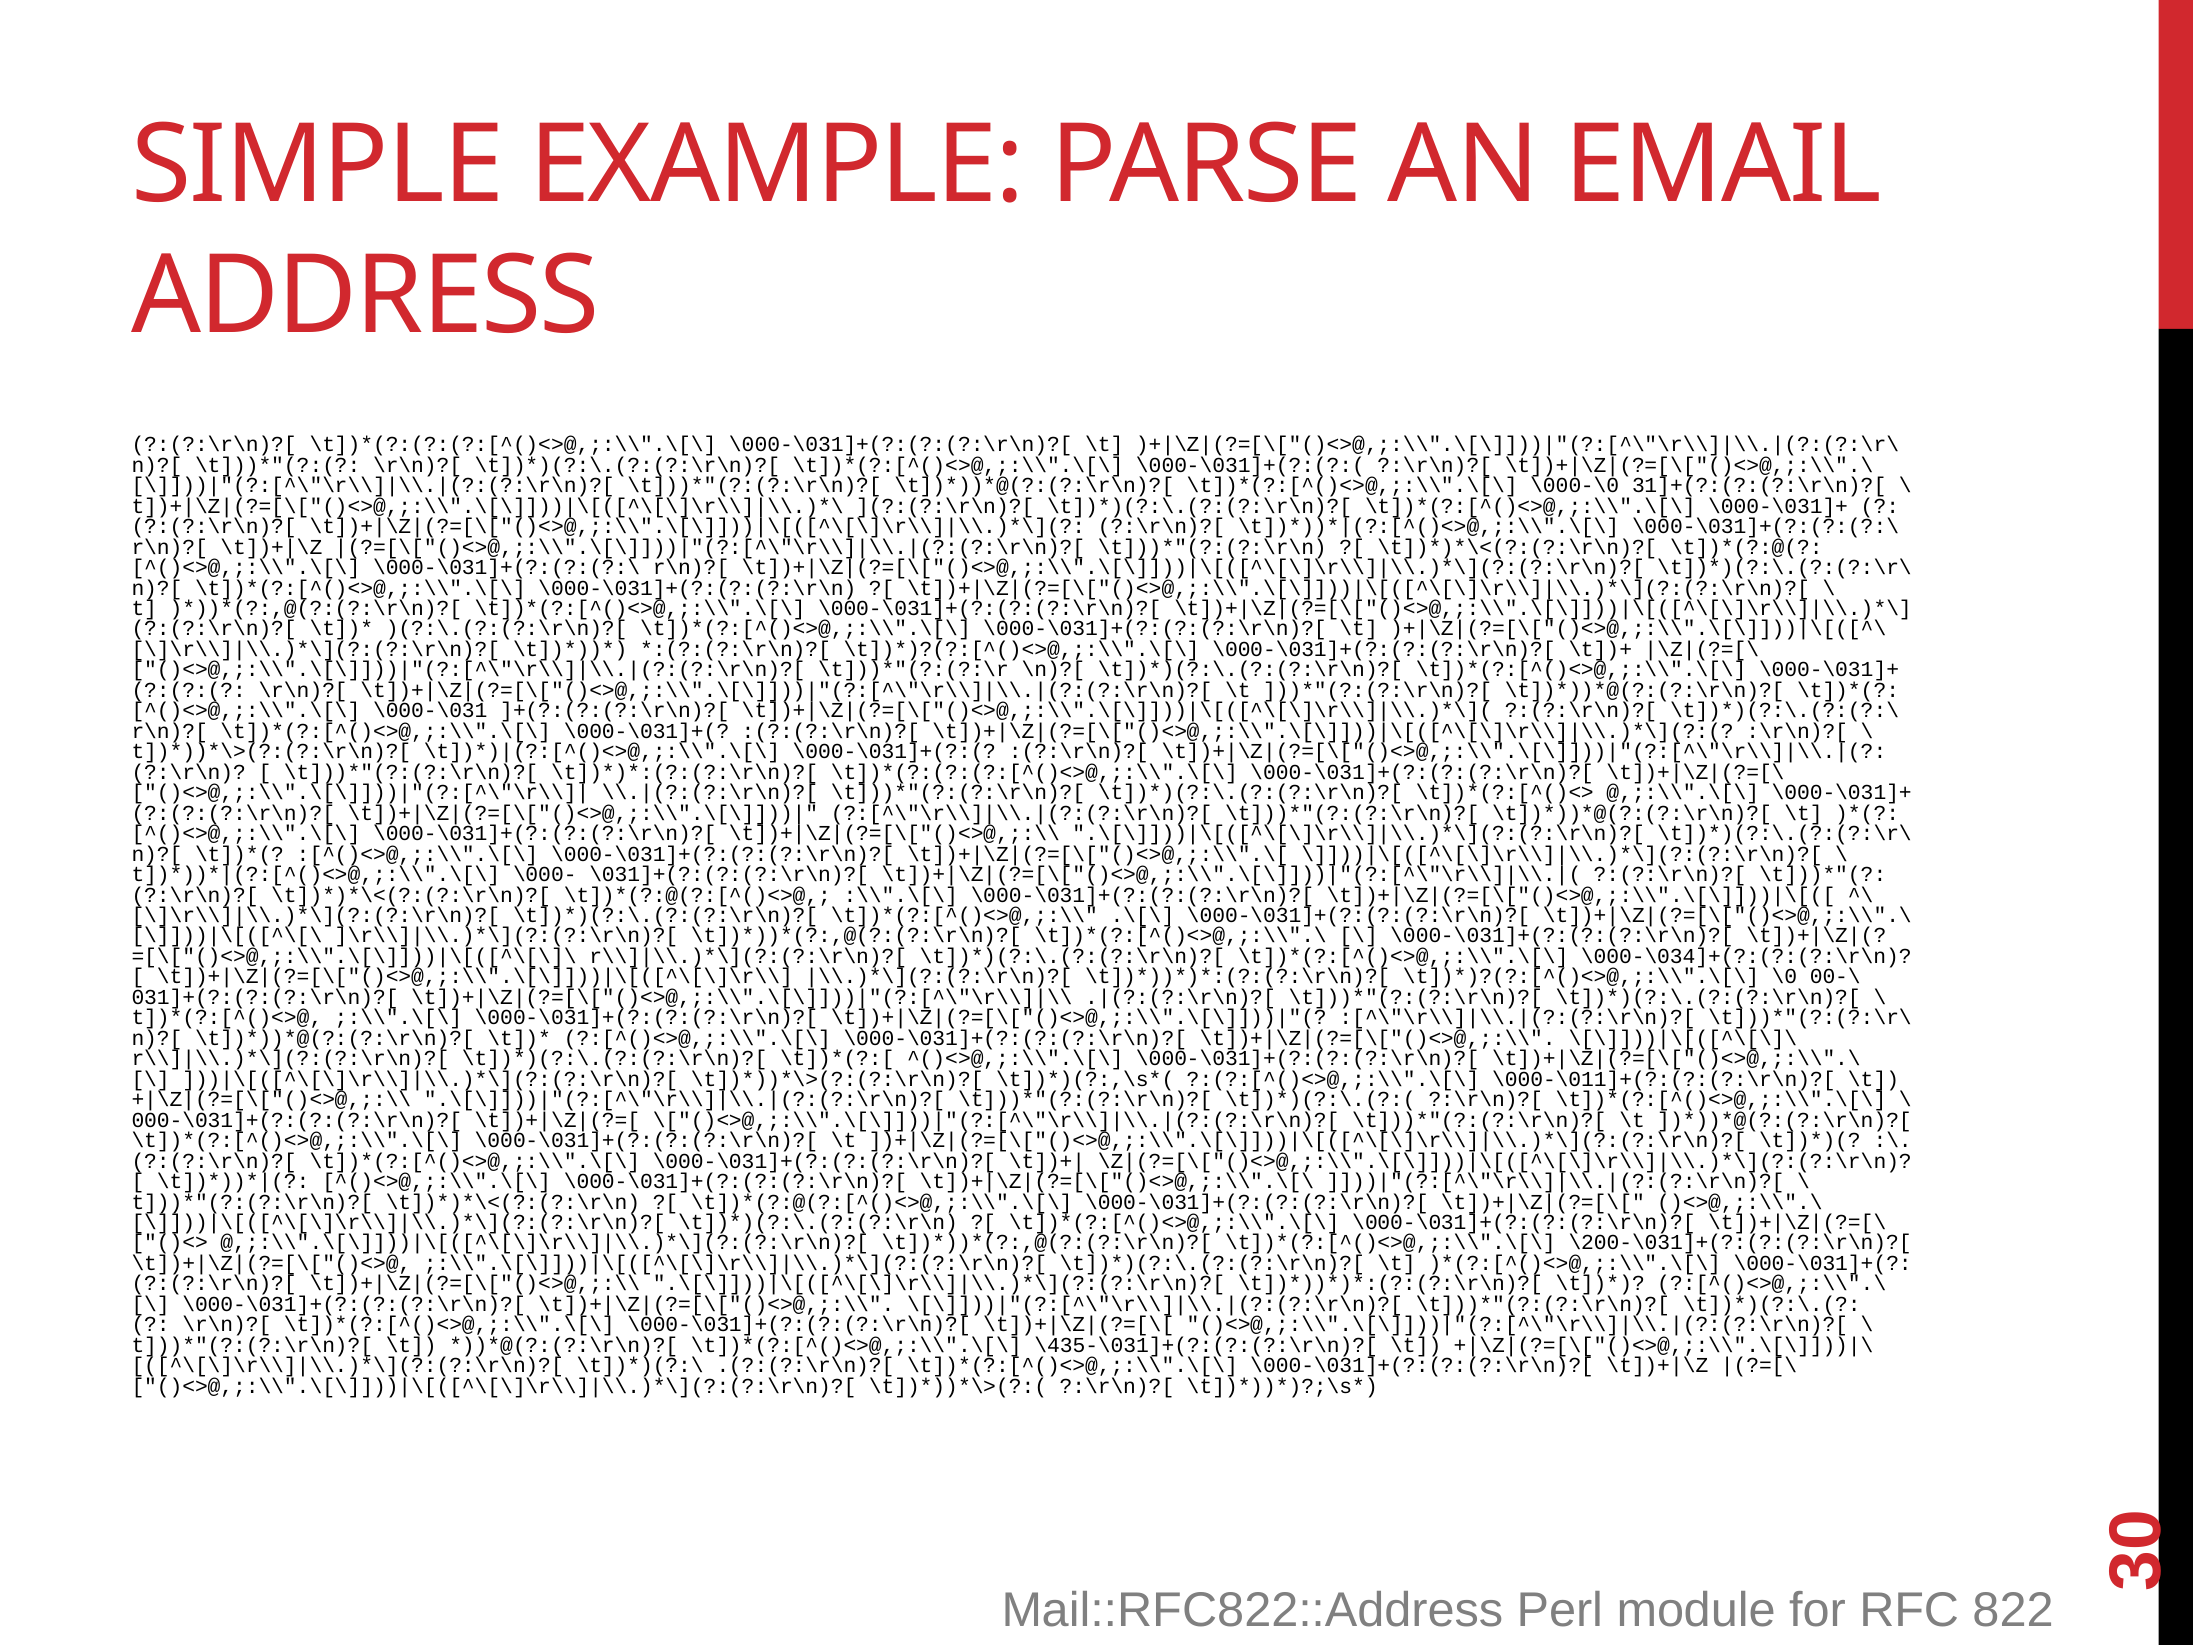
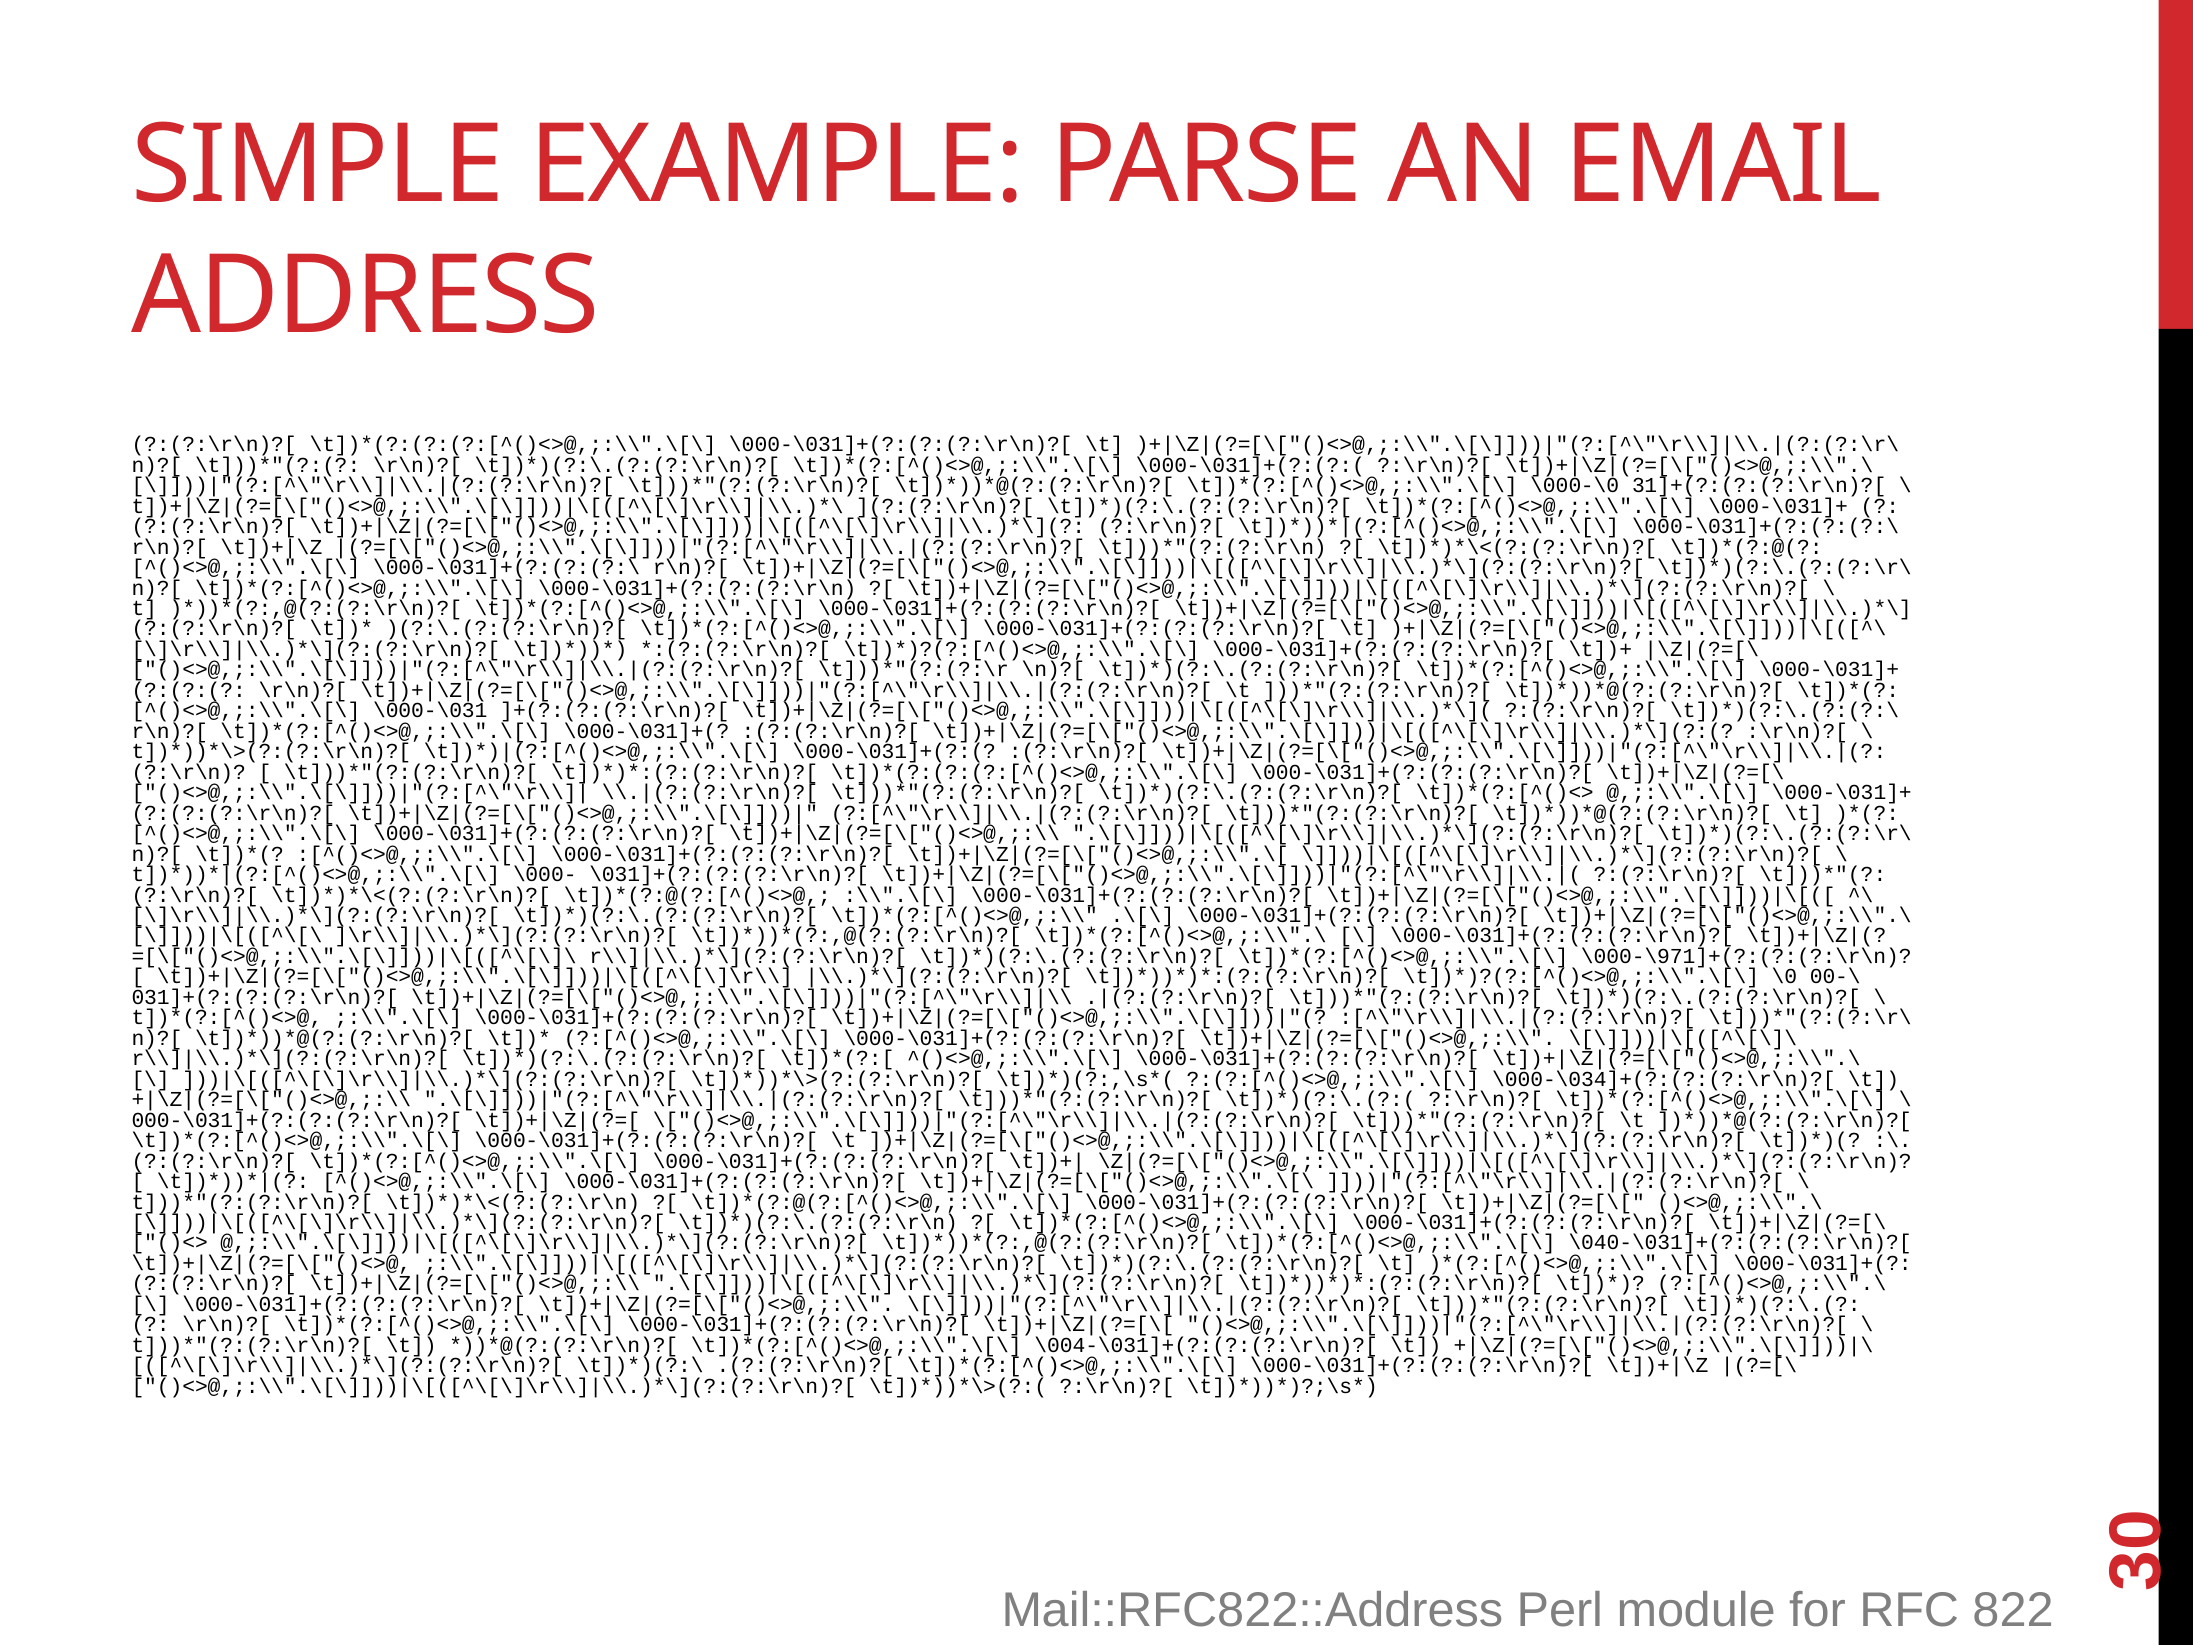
\000-\034]+(?:(?:(?:\r\n: \000-\034]+(?:(?:(?:\r\n -> \000-\971]+(?:(?:(?:\r\n (1746, 956)
\000-\011]+(?:(?:(?:\r\n)?[: \000-\011]+(?:(?:(?:\r\n)?[ -> \000-\034]+(?:(?:(?:\r\n)?[ (1664, 1079)
\200-\031]+(?:(?:(?:\r\n)?[: \200-\031]+(?:(?:(?:\r\n)?[ -> \040-\031]+(?:(?:(?:\r\n)?[ (1740, 1243)
\435-\031]+(?:(?:(?:\r\n)?[: \435-\031]+(?:(?:(?:\r\n)?[ -> \004-\031]+(?:(?:(?:\r\n)?[ (1206, 1345)
